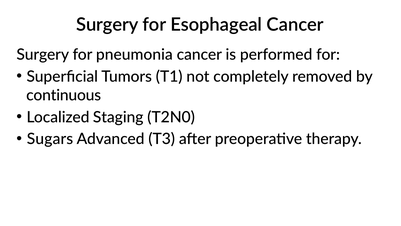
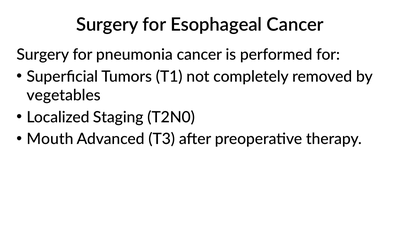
continuous: continuous -> vegetables (64, 95)
Sugars: Sugars -> Mouth (50, 139)
